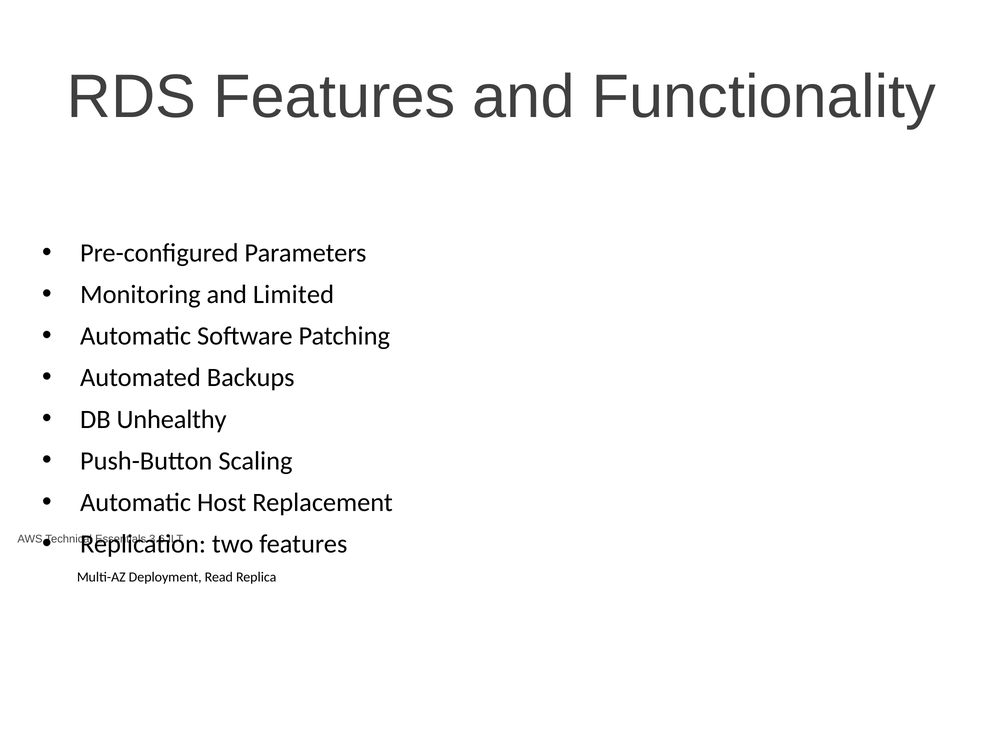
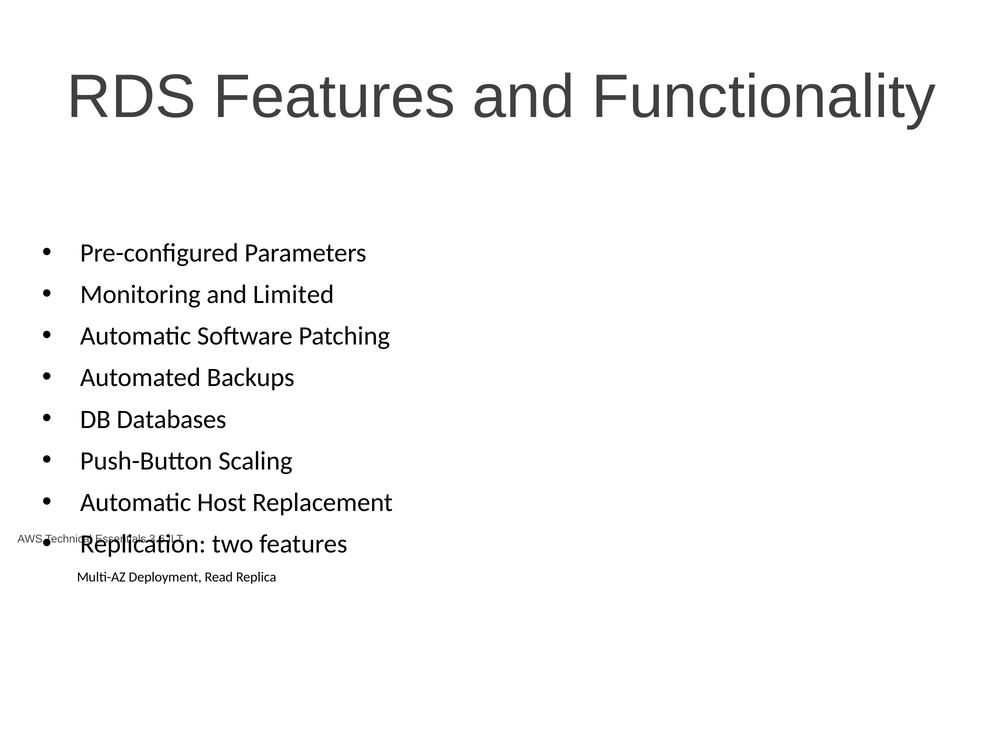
Unhealthy: Unhealthy -> Databases (172, 419)
